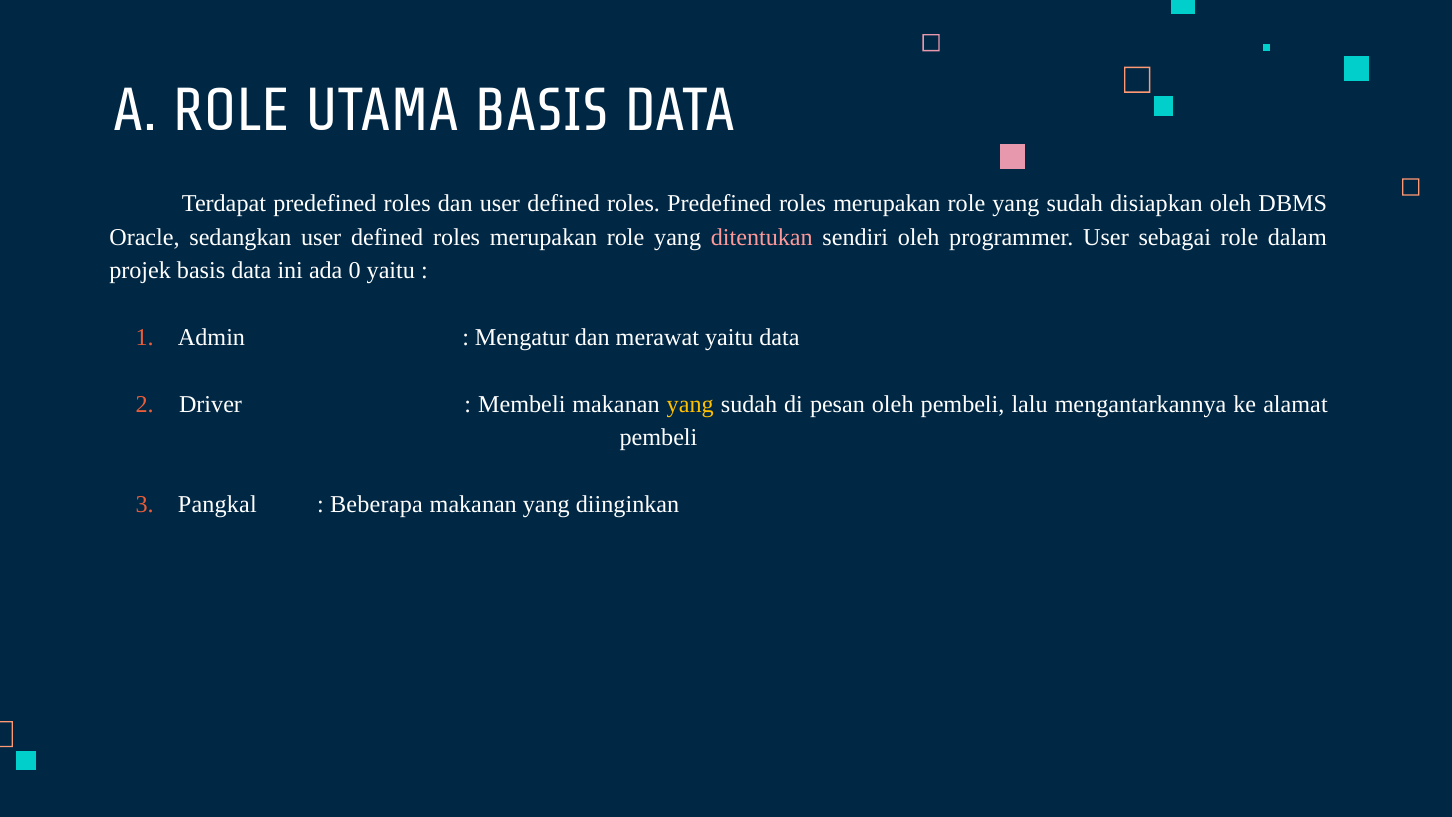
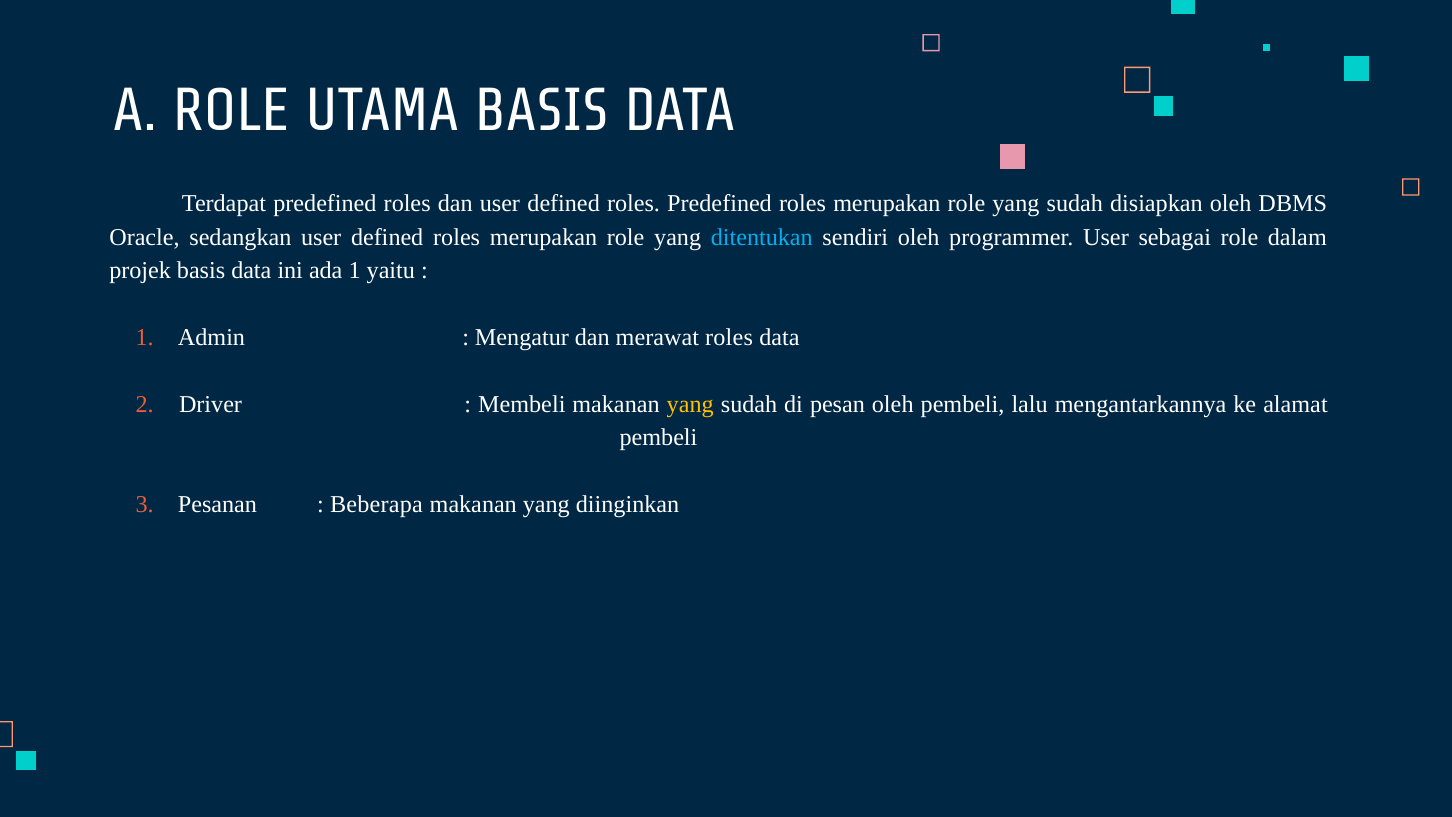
ditentukan colour: pink -> light blue (762, 237)
ada 0: 0 -> 1 (355, 271)
merawat yaitu: yaitu -> roles (729, 337)
Pangkal: Pangkal -> Pesanan (217, 504)
